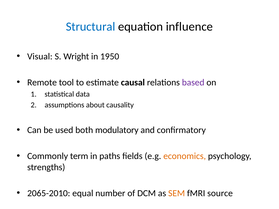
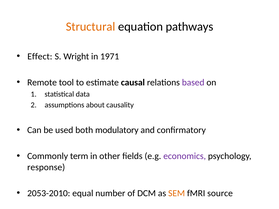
Structural colour: blue -> orange (91, 27)
influence: influence -> pathways (190, 27)
Visual: Visual -> Effect (40, 56)
1950: 1950 -> 1971 (110, 56)
paths: paths -> other (110, 156)
economics colour: orange -> purple (185, 156)
strengths: strengths -> response (46, 167)
2065-2010: 2065-2010 -> 2053-2010 (49, 193)
